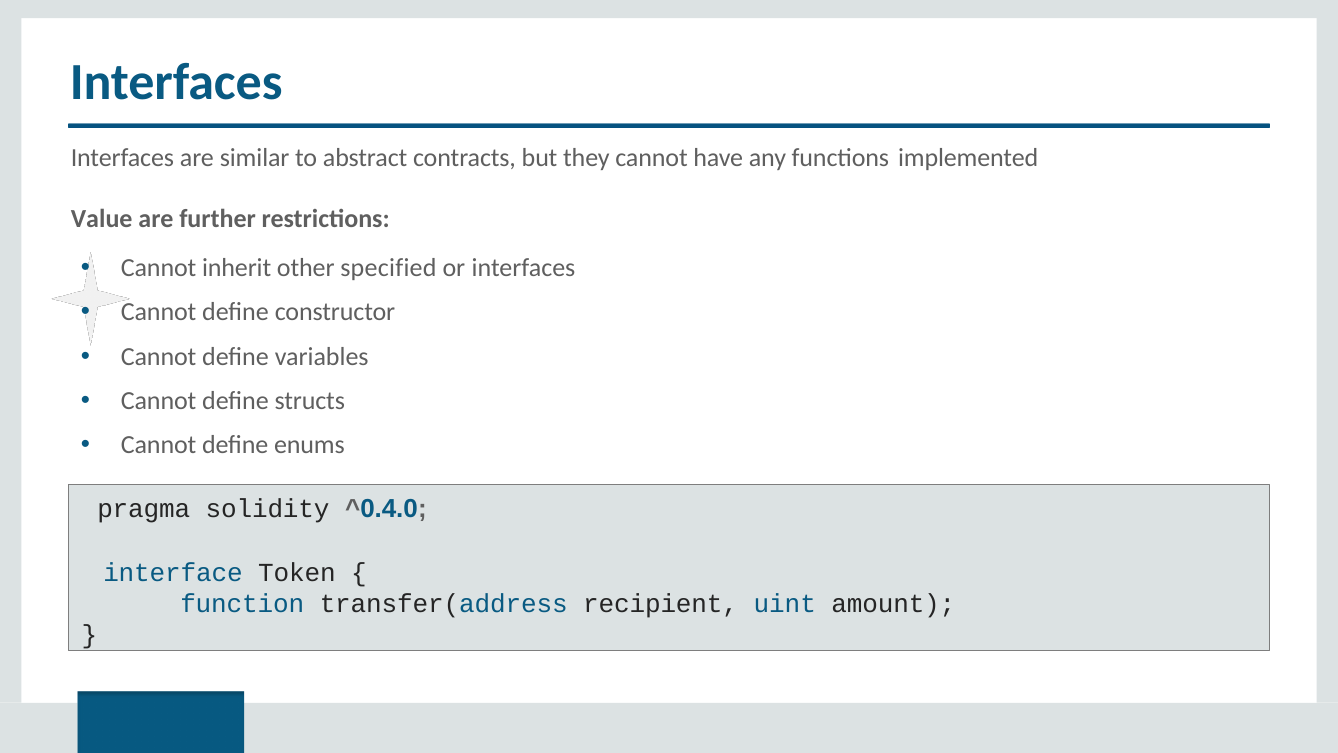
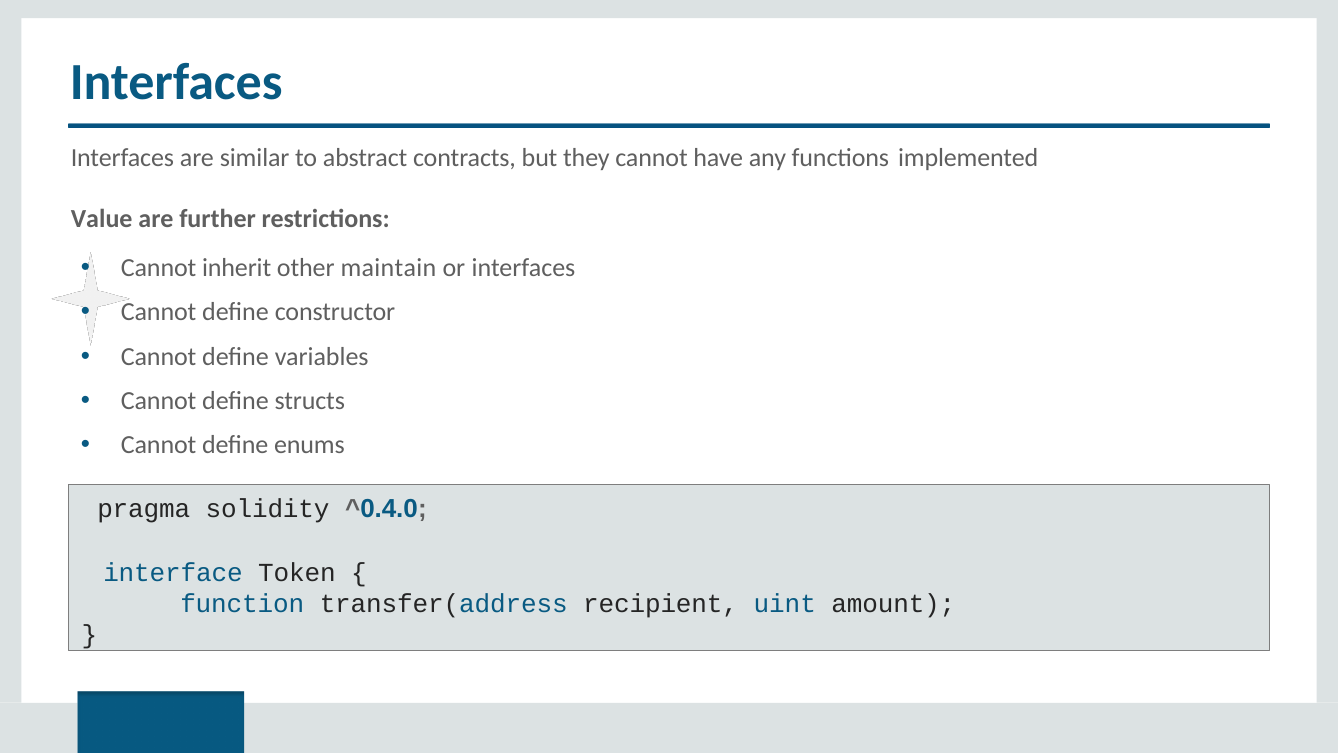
specified: specified -> maintain (388, 268)
